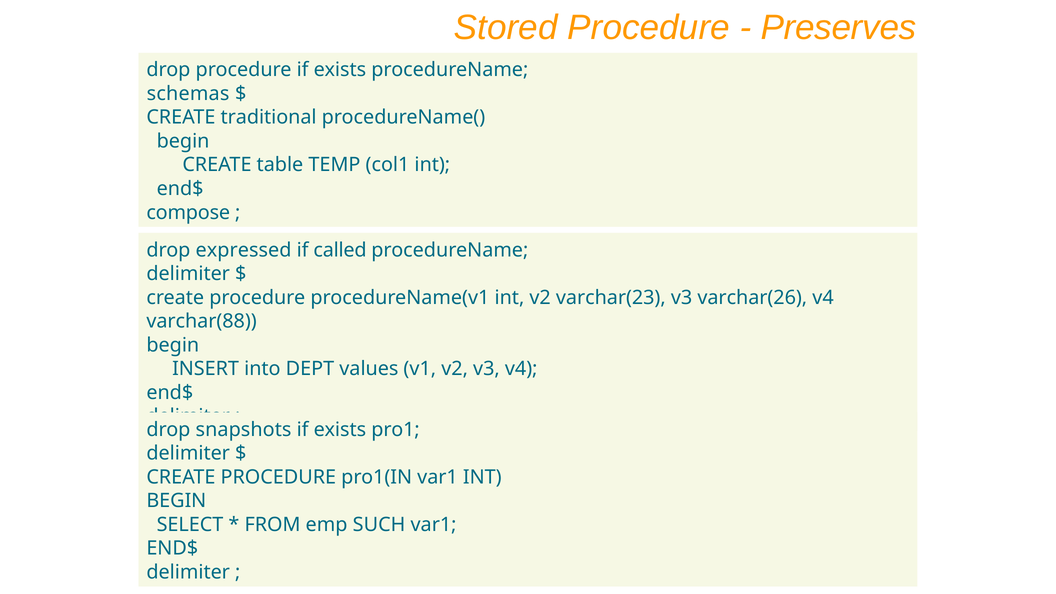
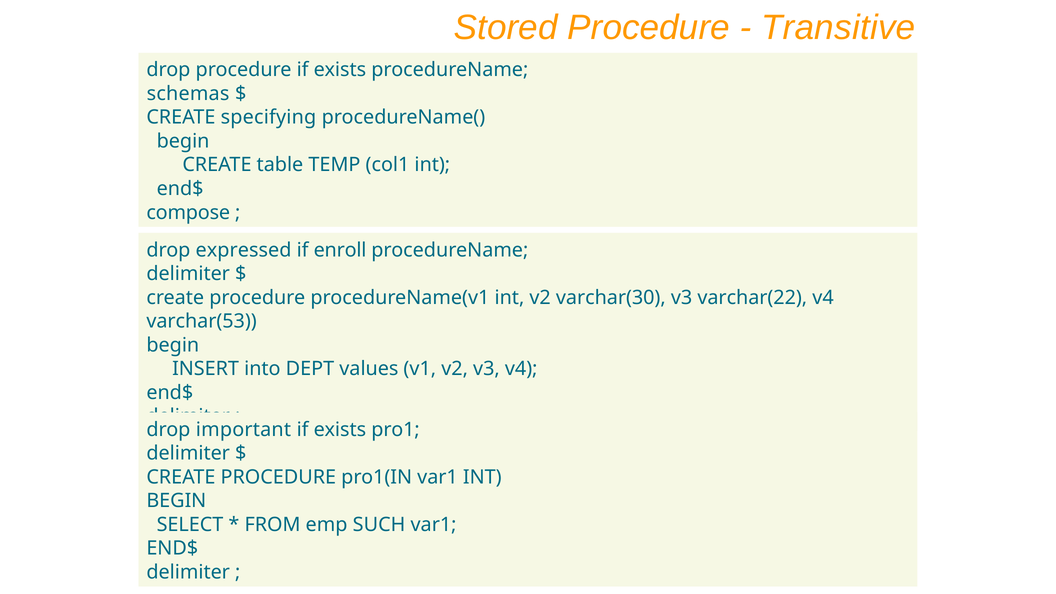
Preserves: Preserves -> Transitive (838, 27)
traditional: traditional -> specifying (268, 117)
called: called -> enroll (340, 250)
varchar(23: varchar(23 -> varchar(30 (611, 298)
varchar(26: varchar(26 -> varchar(22 (752, 298)
varchar(88: varchar(88 -> varchar(53 (202, 321)
snapshots: snapshots -> important (243, 430)
